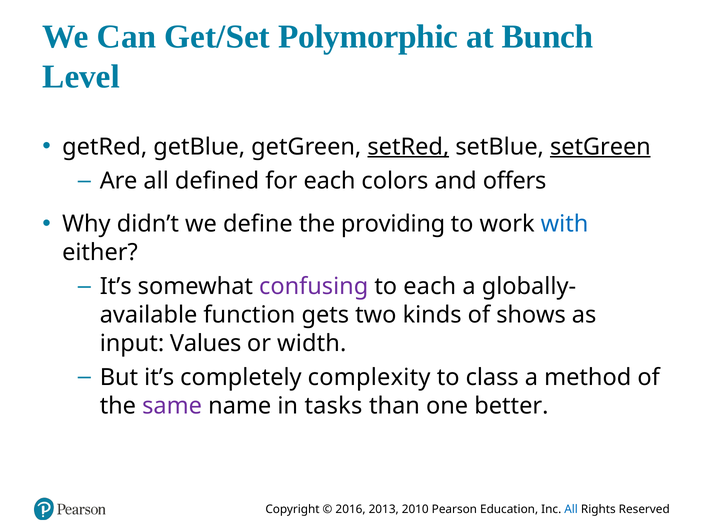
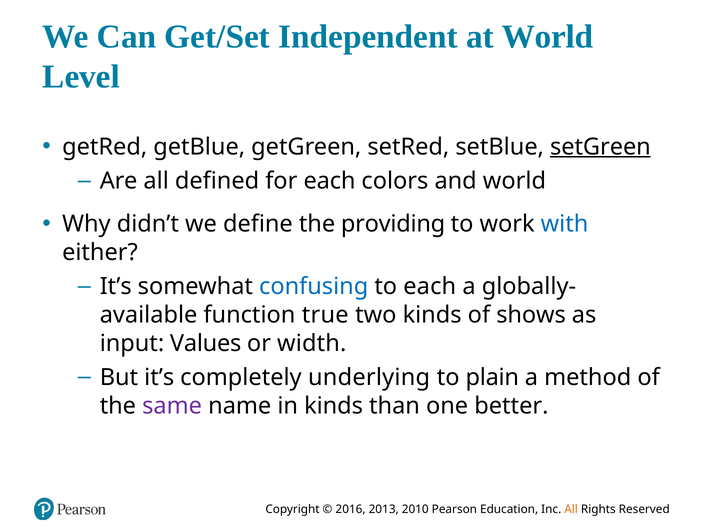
Polymorphic: Polymorphic -> Independent (368, 37)
at Bunch: Bunch -> World (548, 37)
setRed underline: present -> none (408, 147)
and offers: offers -> world (514, 181)
confusing colour: purple -> blue (314, 286)
gets: gets -> true (325, 315)
complexity: complexity -> underlying (369, 377)
class: class -> plain (492, 377)
in tasks: tasks -> kinds (334, 405)
All colour: blue -> orange (571, 508)
